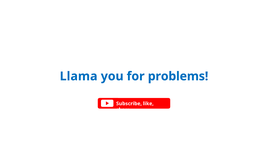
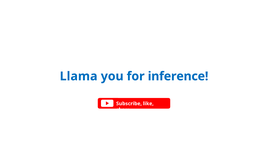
problems: problems -> inference (178, 76)
